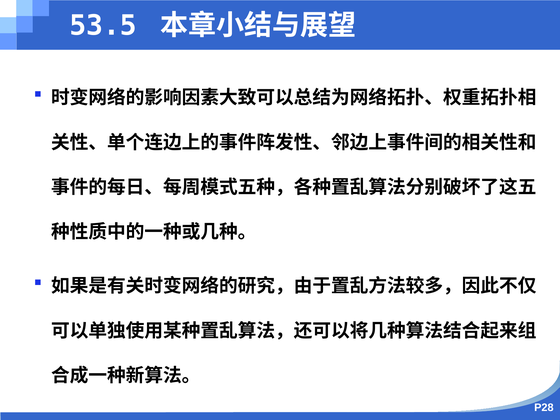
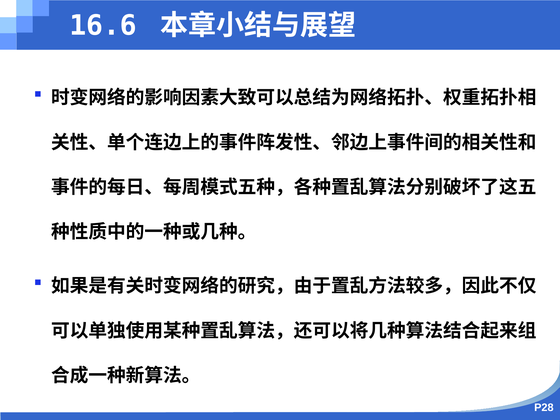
53.5: 53.5 -> 16.6 (103, 25)
